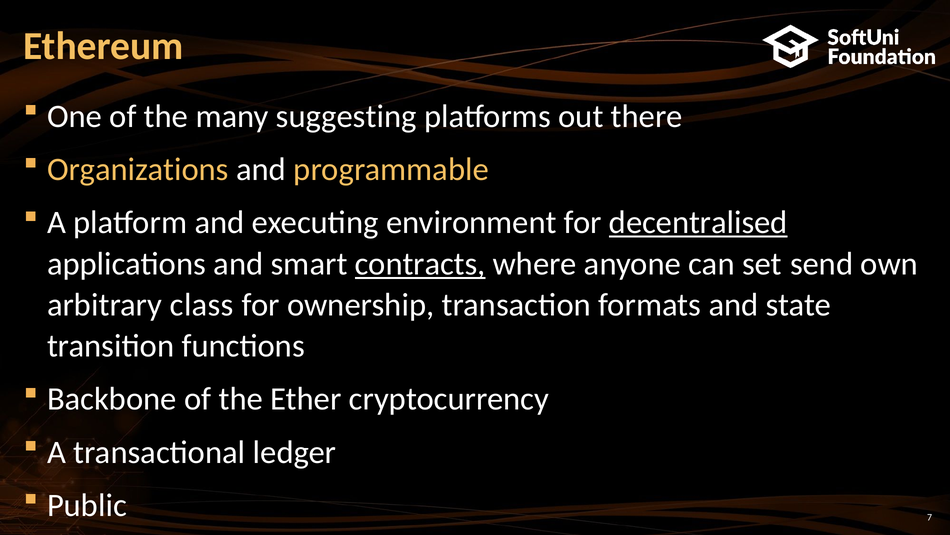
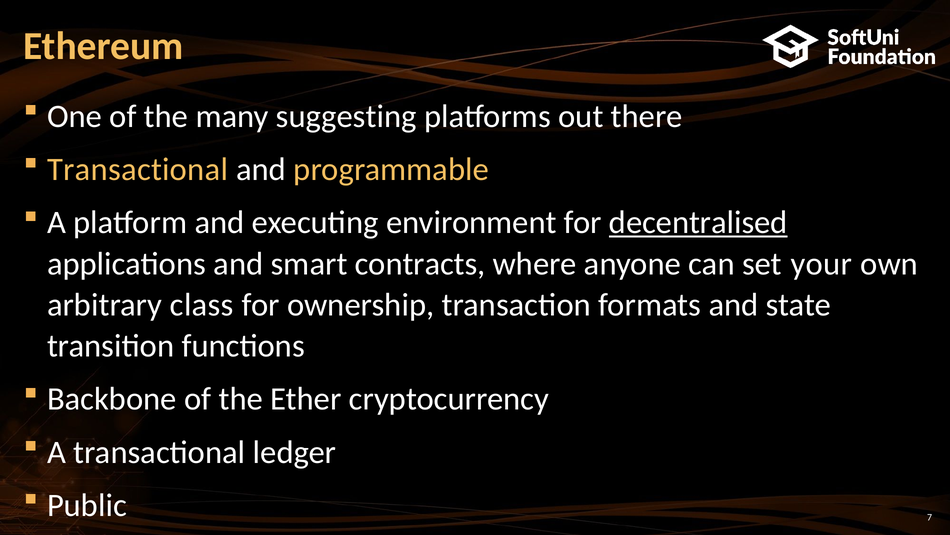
Organizations: Organizations -> Transactional (138, 169)
contracts underline: present -> none (420, 264)
send: send -> your (821, 264)
